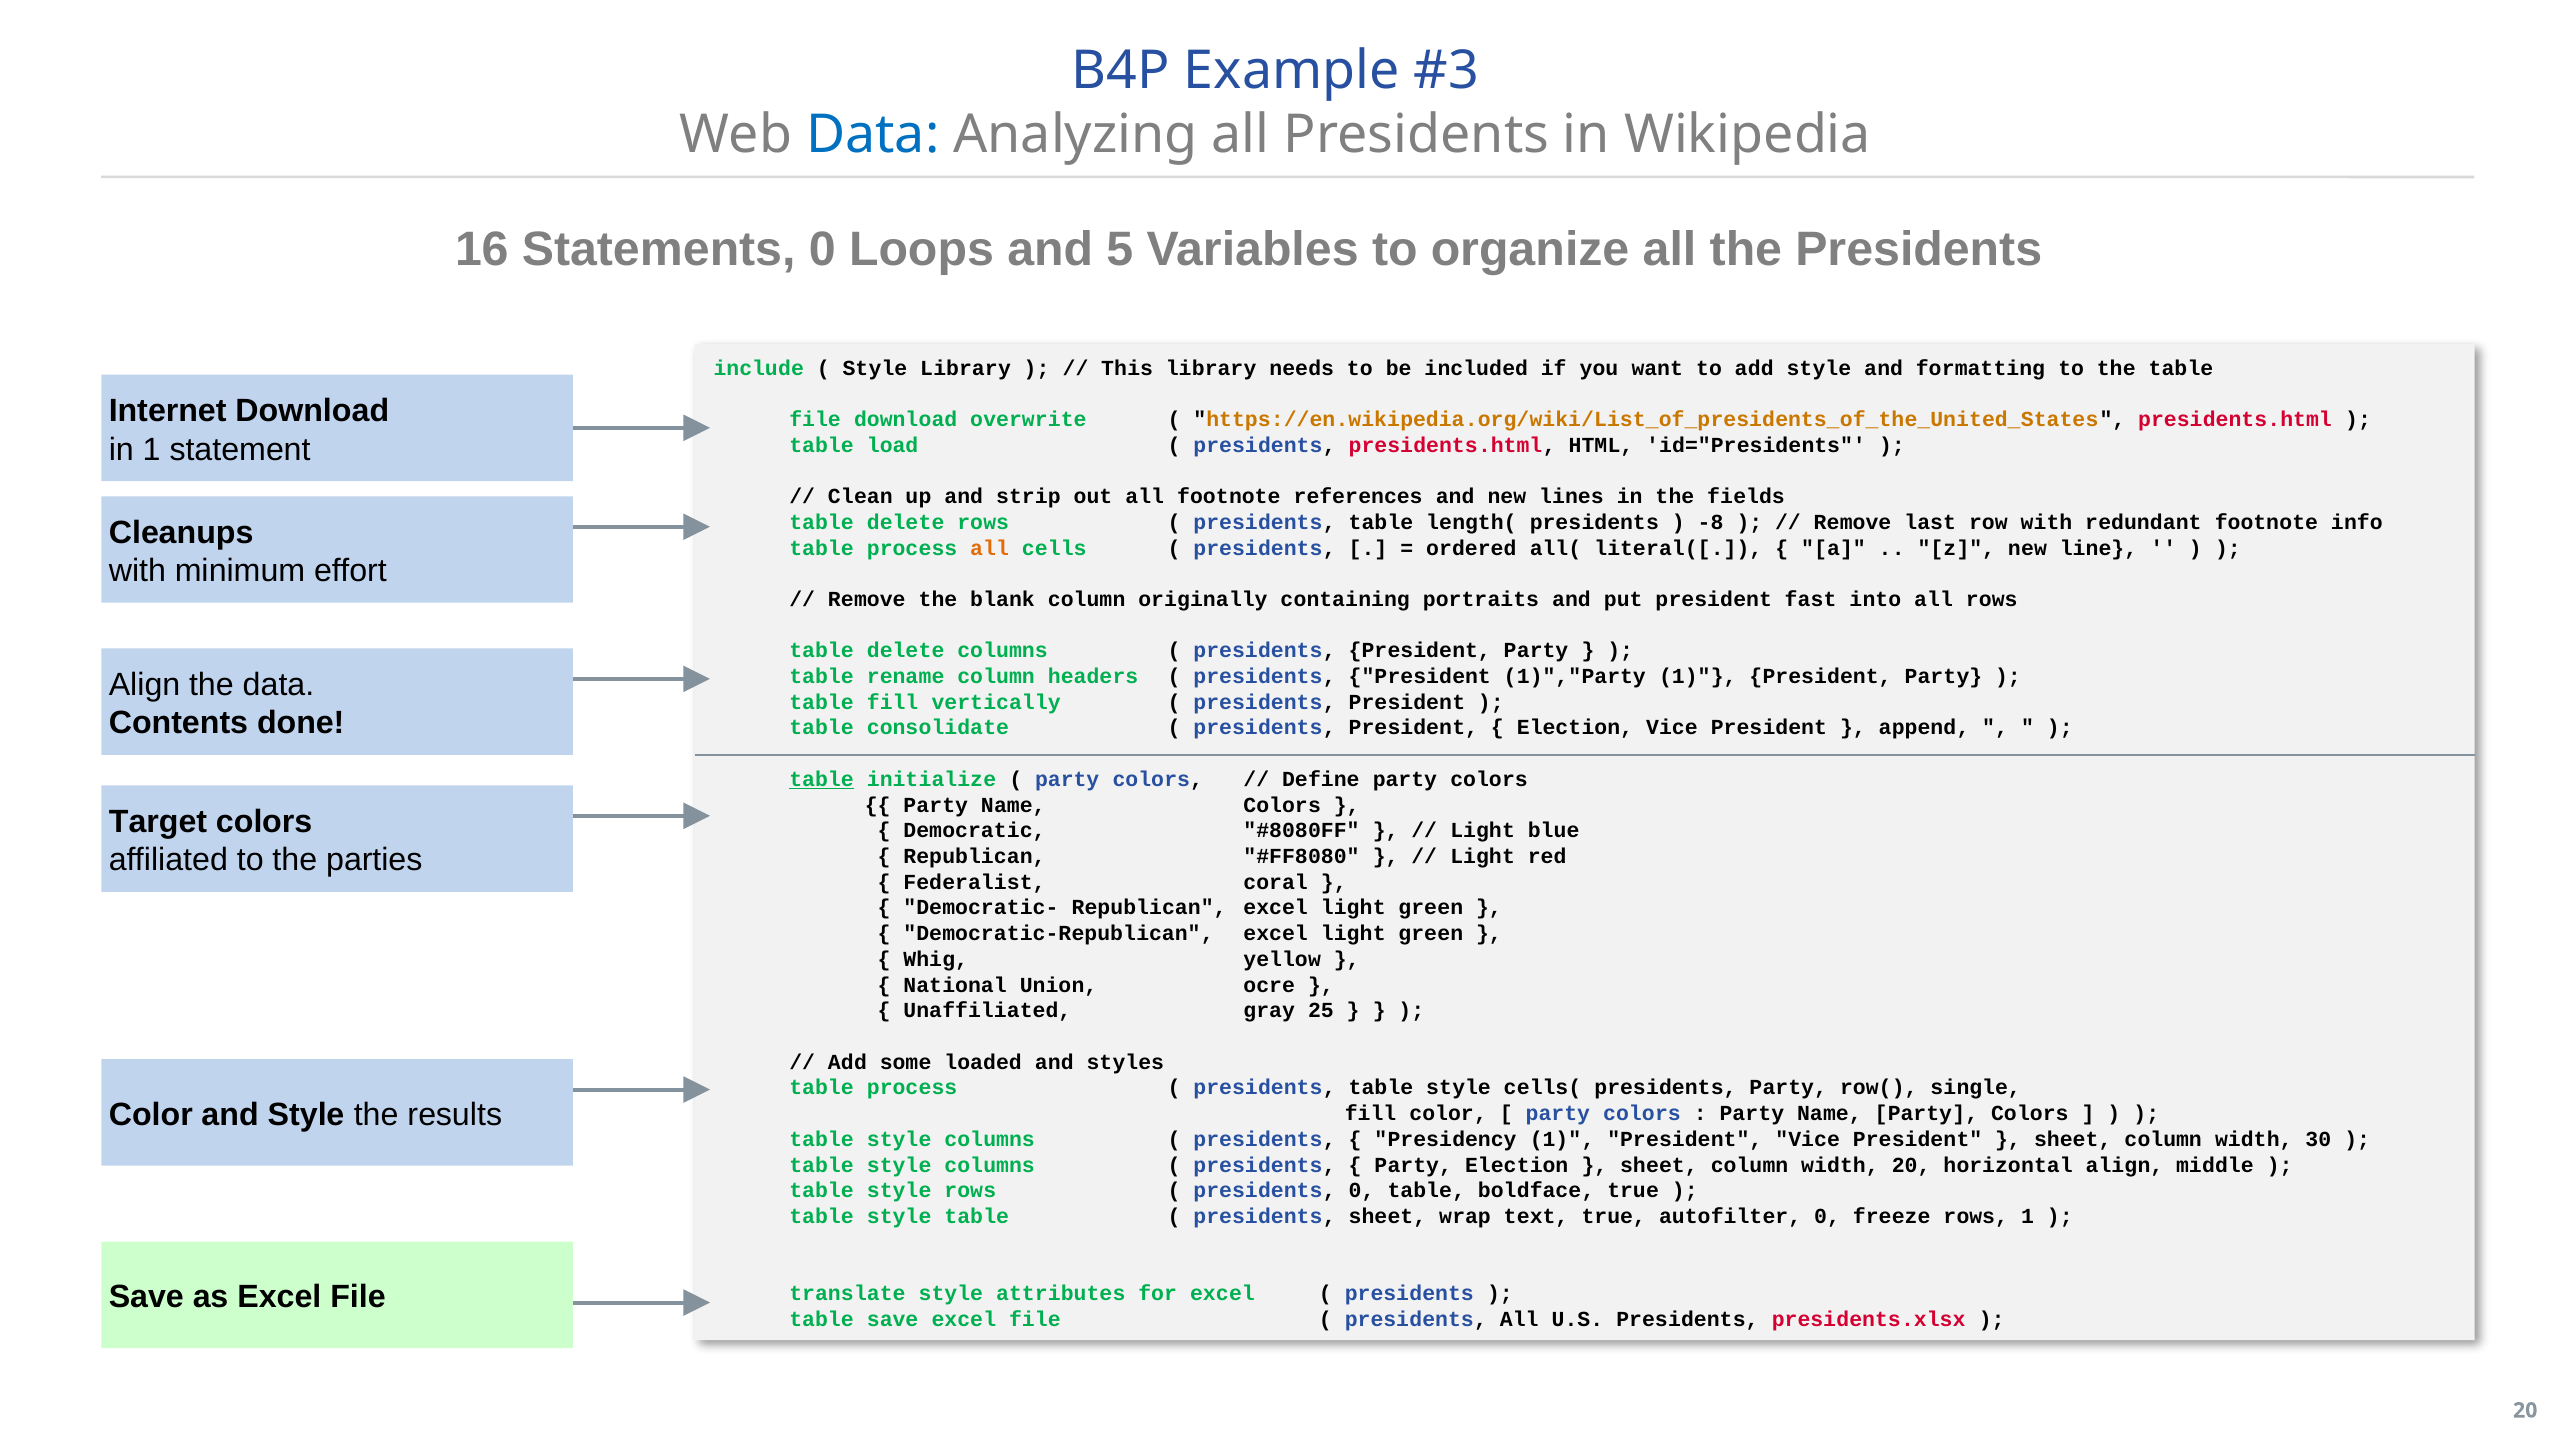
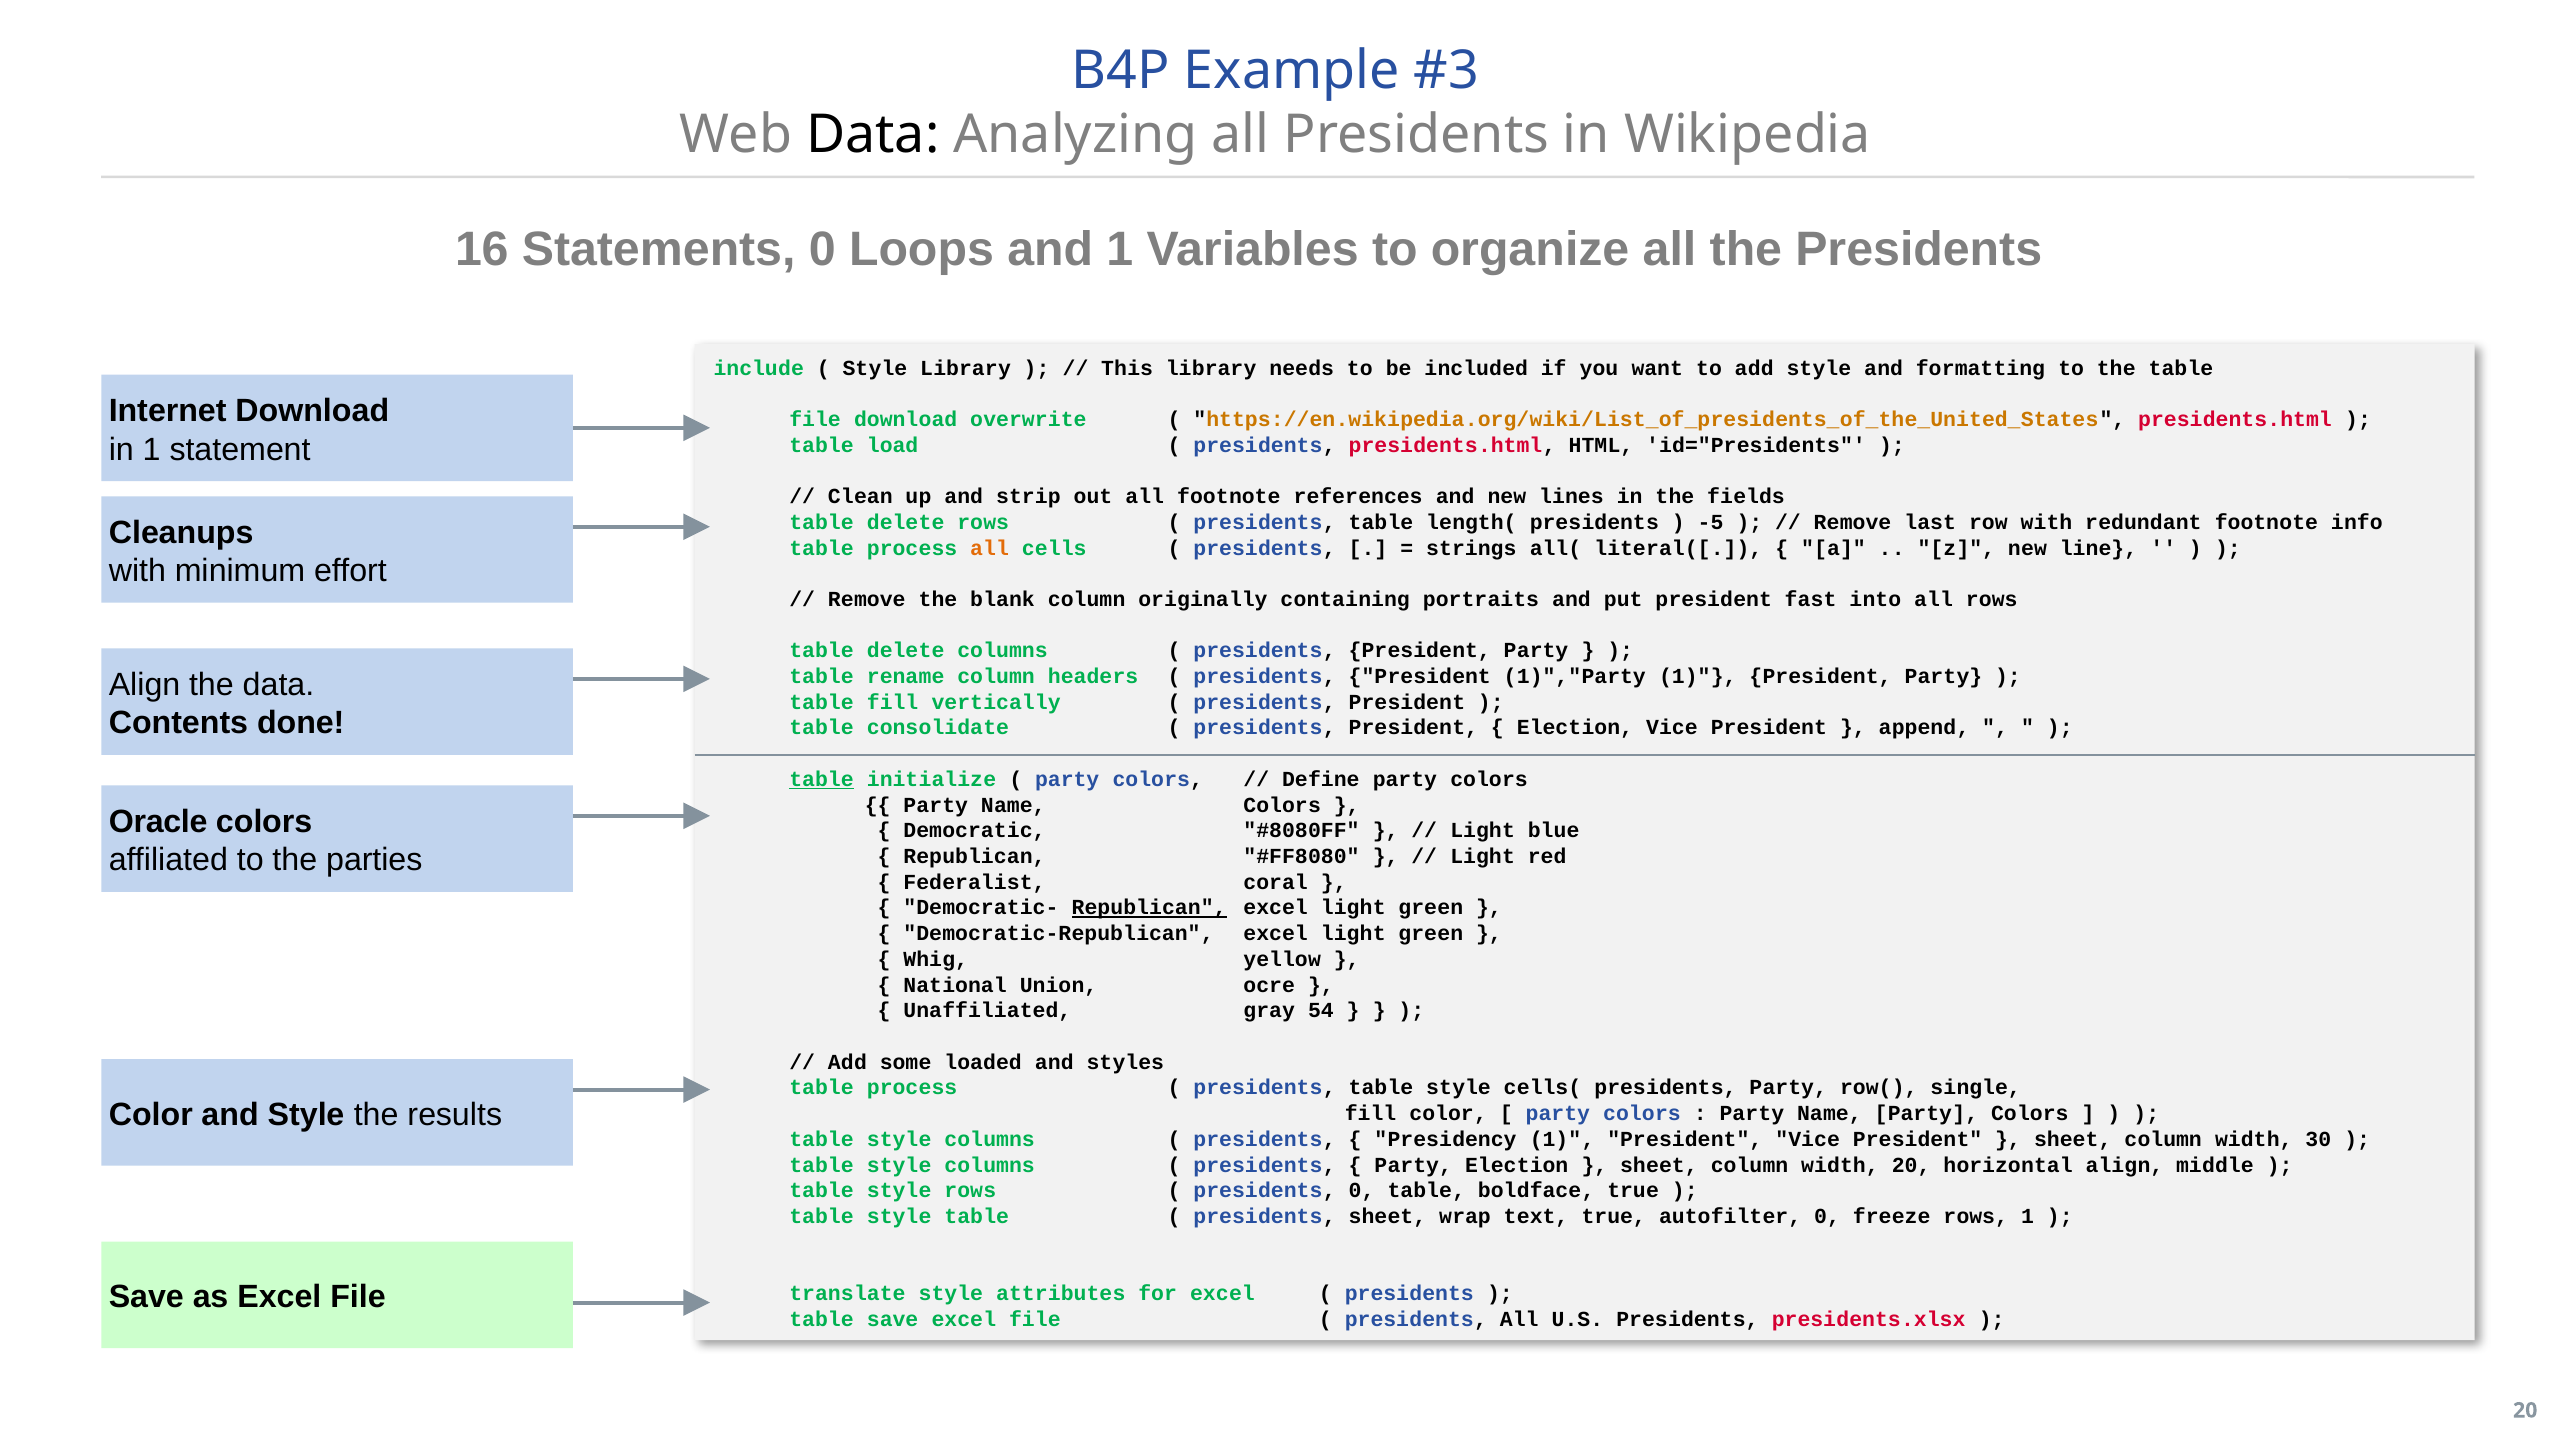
Data colour: blue -> black (873, 135)
and 5: 5 -> 1 (1120, 250)
-8: -8 -> -5 (1711, 522)
ordered: ordered -> strings (1471, 548)
Target: Target -> Oracle (158, 822)
Republican underline: none -> present (1149, 908)
25: 25 -> 54 (1321, 1011)
